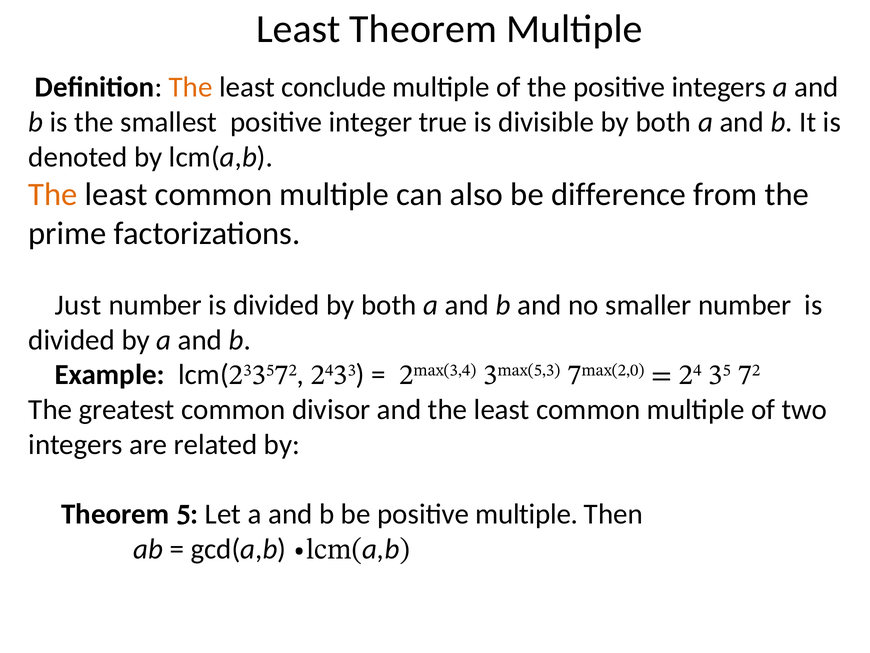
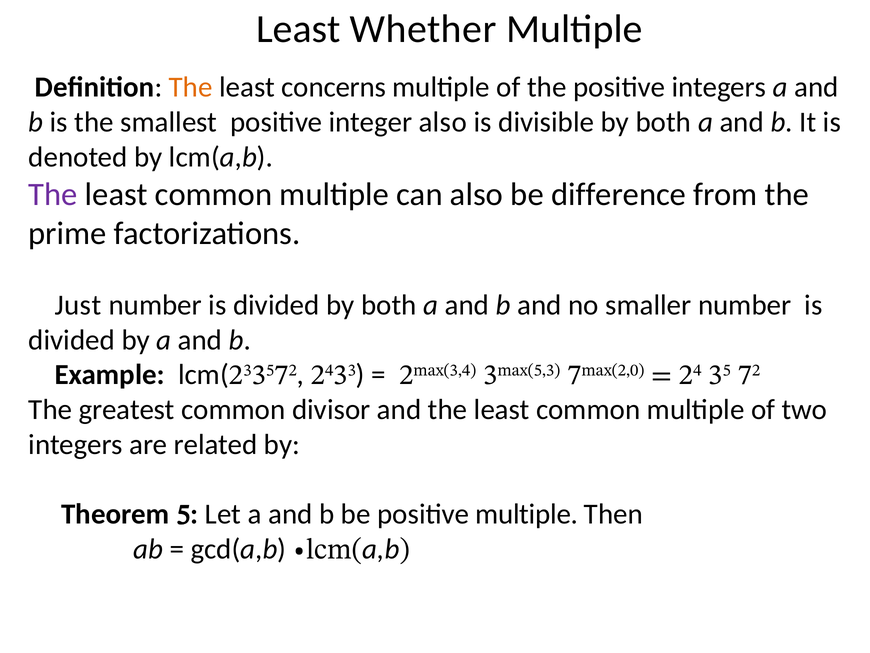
Least Theorem: Theorem -> Whether (423, 29)
conclude: conclude -> concerns (334, 87)
integer true: true -> also (443, 122)
The colour: orange -> purple (53, 194)
